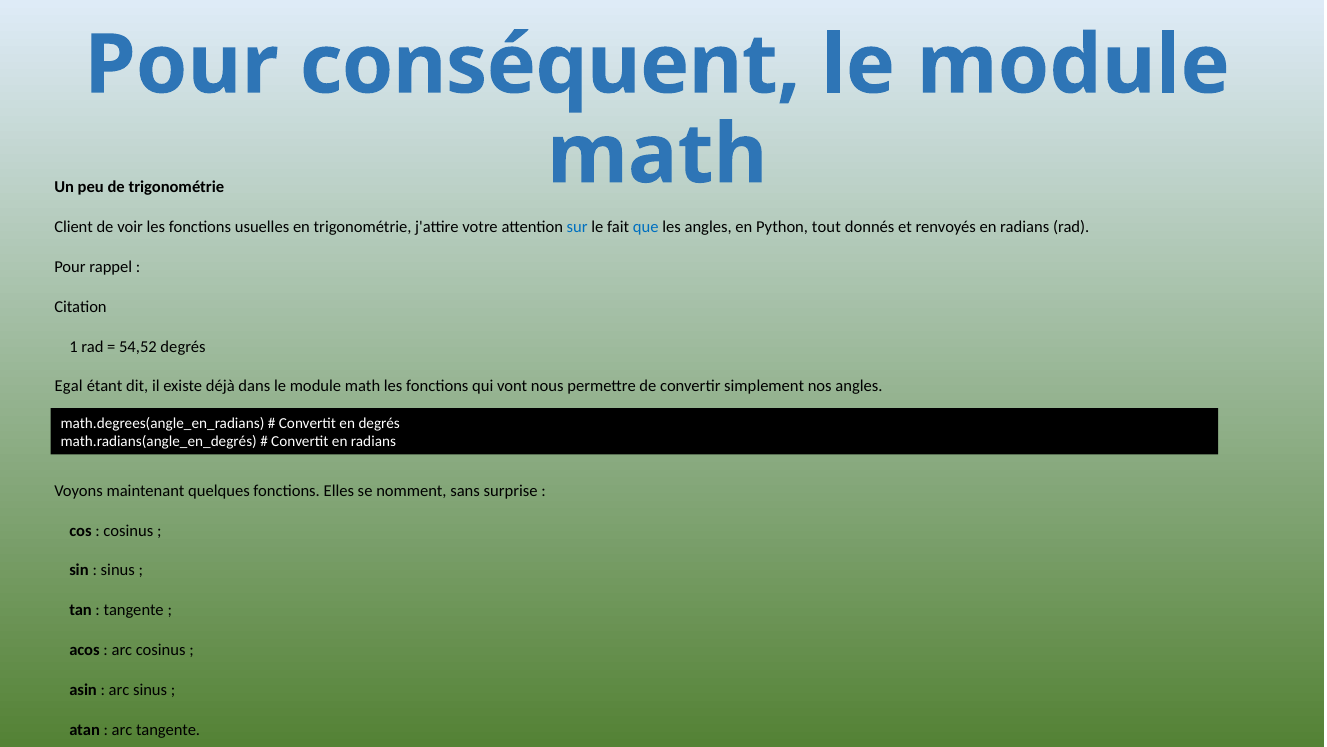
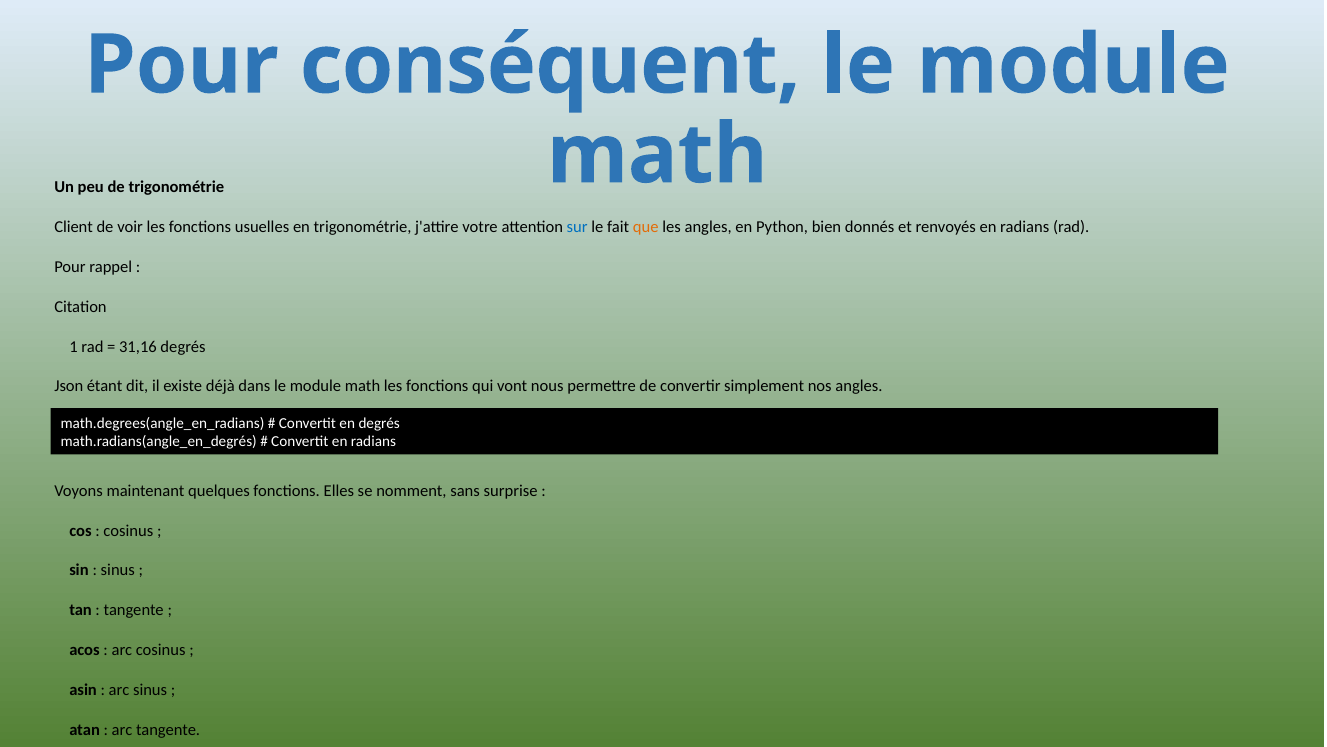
que colour: blue -> orange (646, 227)
tout: tout -> bien (826, 227)
54,52: 54,52 -> 31,16 (138, 346)
Egal: Egal -> Json (69, 386)
